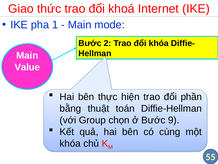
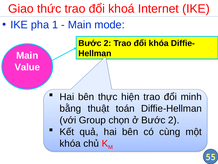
phần: phần -> minh (191, 97)
ở Bước 9: 9 -> 2 (174, 120)
